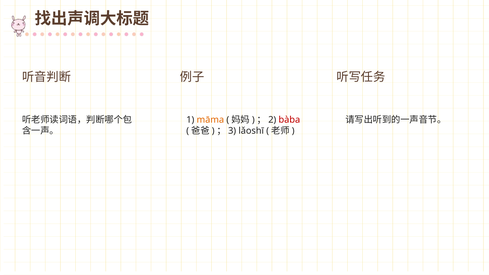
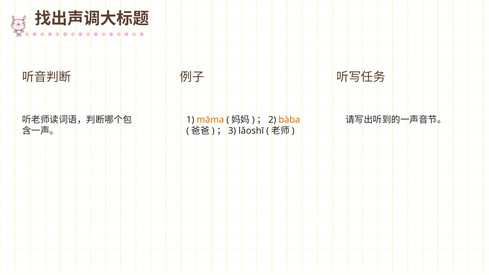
bàba colour: red -> orange (289, 120)
